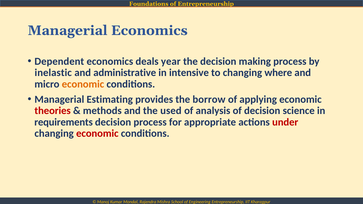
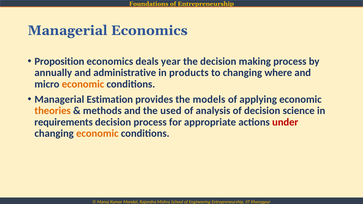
Dependent: Dependent -> Proposition (59, 61)
inelastic: inelastic -> annually (53, 73)
intensive: intensive -> products (189, 73)
Estimating: Estimating -> Estimation (110, 99)
borrow: borrow -> models (209, 99)
theories colour: red -> orange (53, 111)
economic colour: red -> orange (97, 134)
